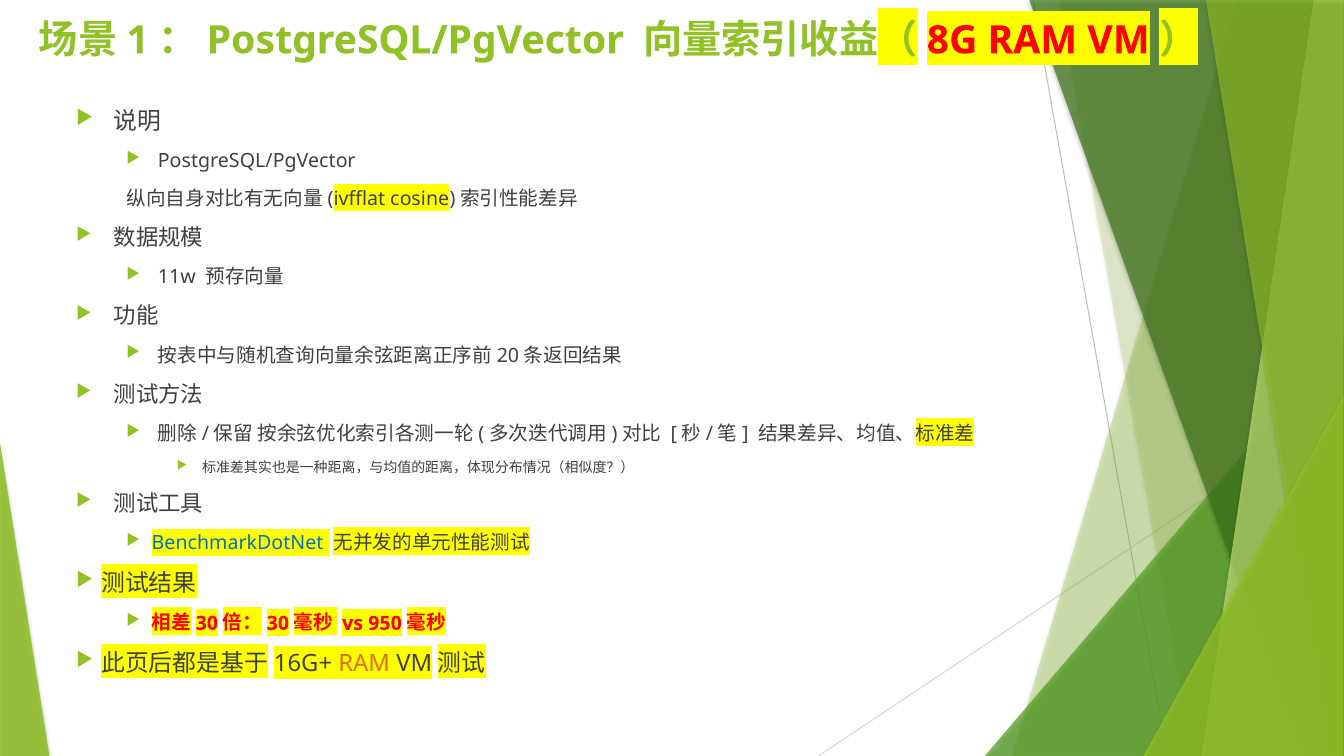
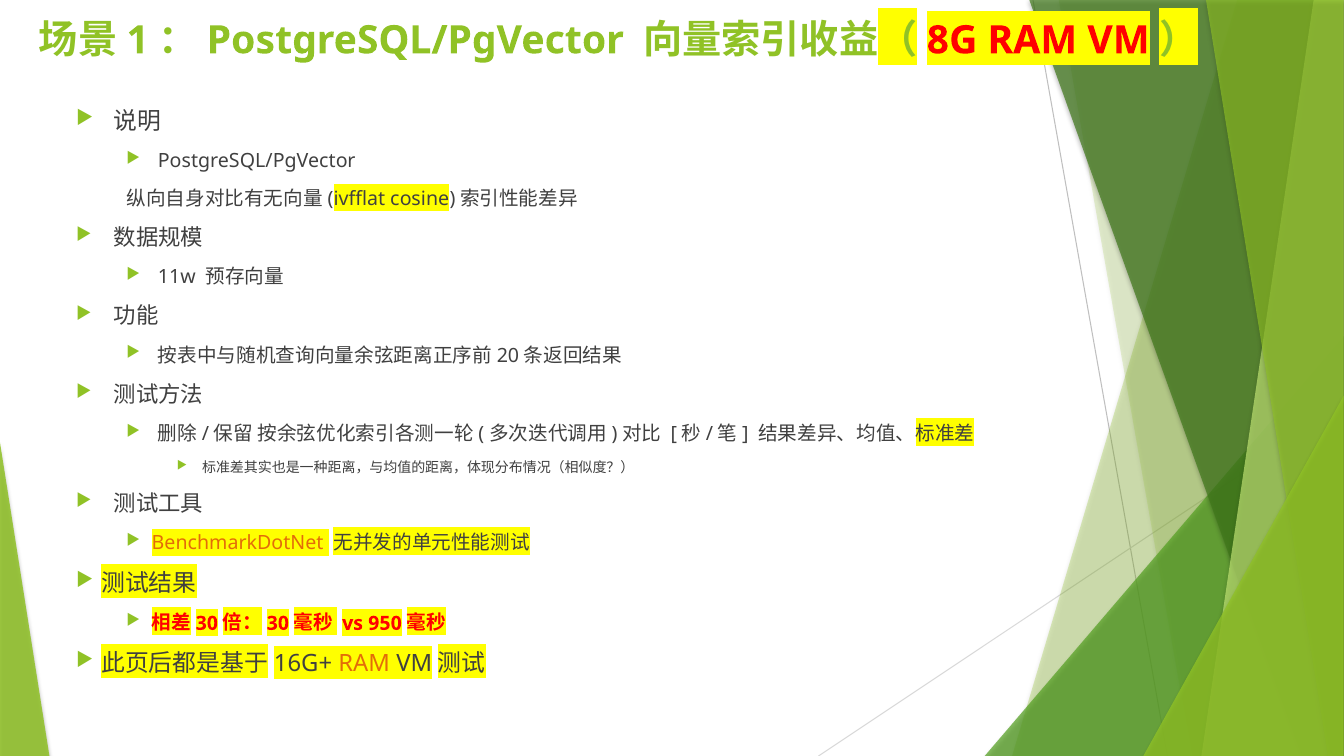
BenchmarkDotNet colour: blue -> orange (238, 543)
